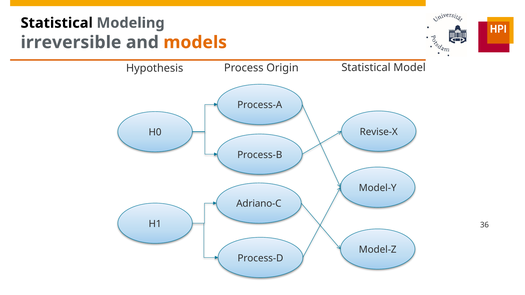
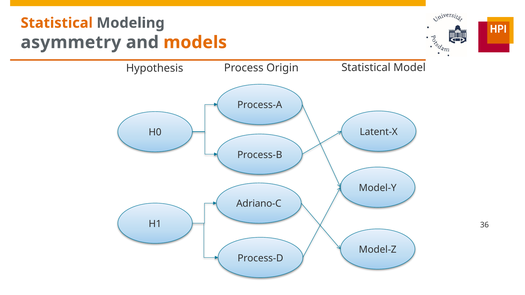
Statistical colour: black -> orange (57, 23)
irreversible: irreversible -> asymmetry (71, 42)
Revise-X: Revise-X -> Latent-X (379, 132)
